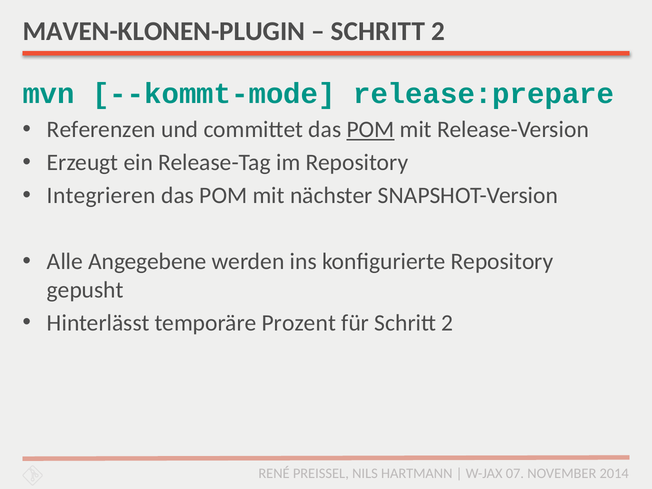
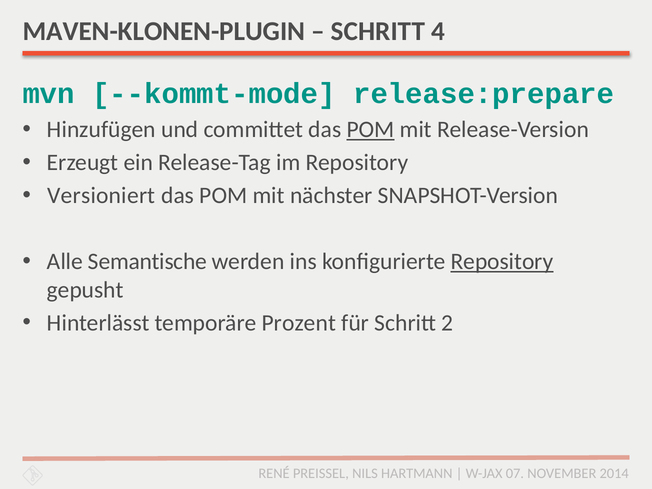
2: 2 -> 4 (438, 31)
Referenzen: Referenzen -> Hinzufügen (101, 130)
Integrieren: Integrieren -> Versioniert (101, 196)
Angegebene: Angegebene -> Semantische (147, 262)
Repository underline: none -> present (502, 262)
